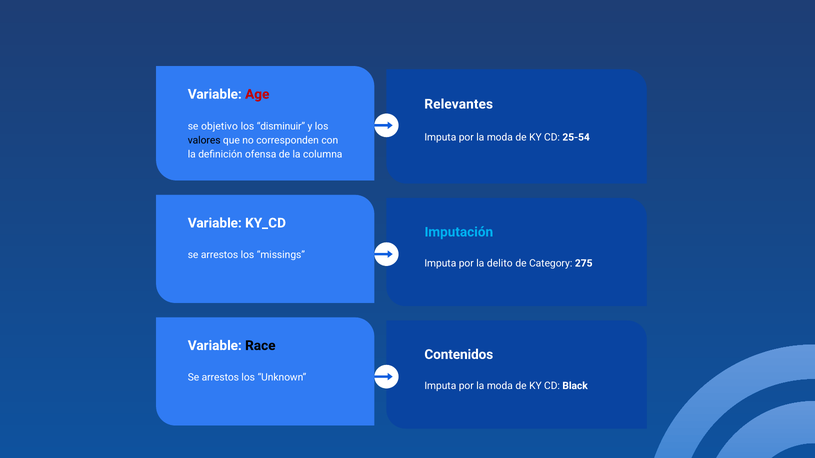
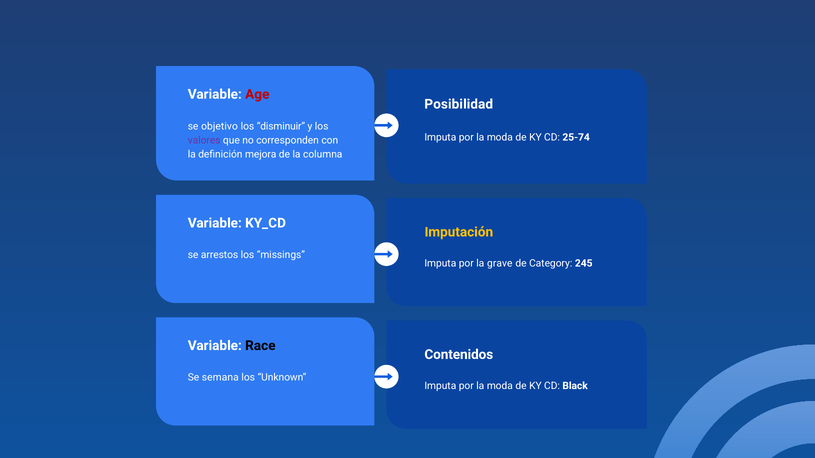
Relevantes: Relevantes -> Posibilidad (459, 104)
25-54: 25-54 -> 25-74 (576, 137)
valores colour: black -> purple (204, 141)
ofensa: ofensa -> mejora (261, 155)
Imputación colour: light blue -> yellow (459, 232)
delito: delito -> grave (500, 263)
275: 275 -> 245 (584, 263)
arrestos: arrestos -> semana (220, 378)
